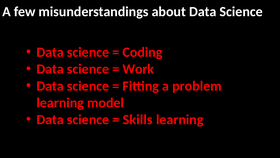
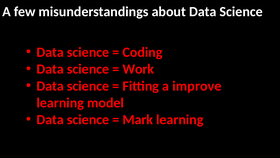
problem: problem -> improve (197, 86)
Skills: Skills -> Mark (138, 119)
